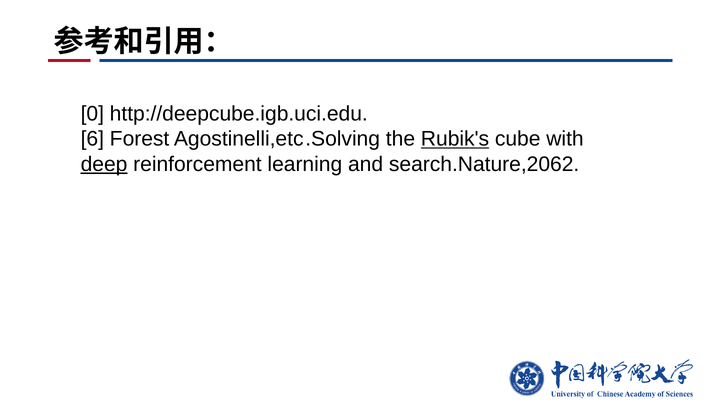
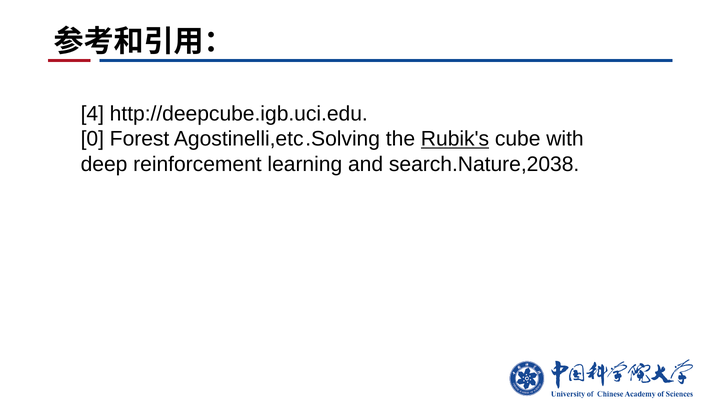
0: 0 -> 4 (92, 114)
6: 6 -> 0 (92, 139)
deep underline: present -> none (104, 164)
search.Nature,2062: search.Nature,2062 -> search.Nature,2038 (484, 164)
